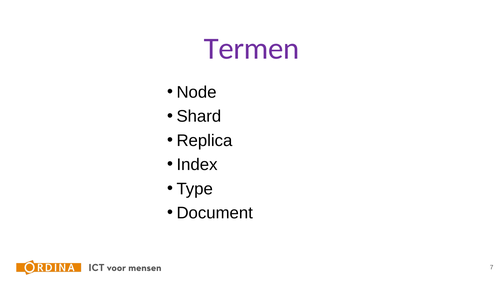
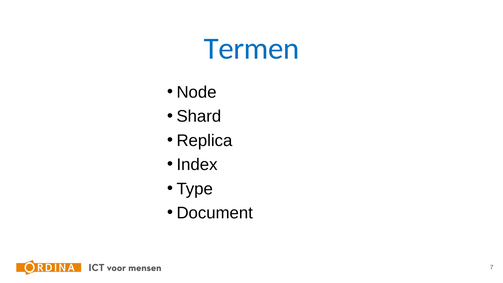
Termen colour: purple -> blue (252, 49)
